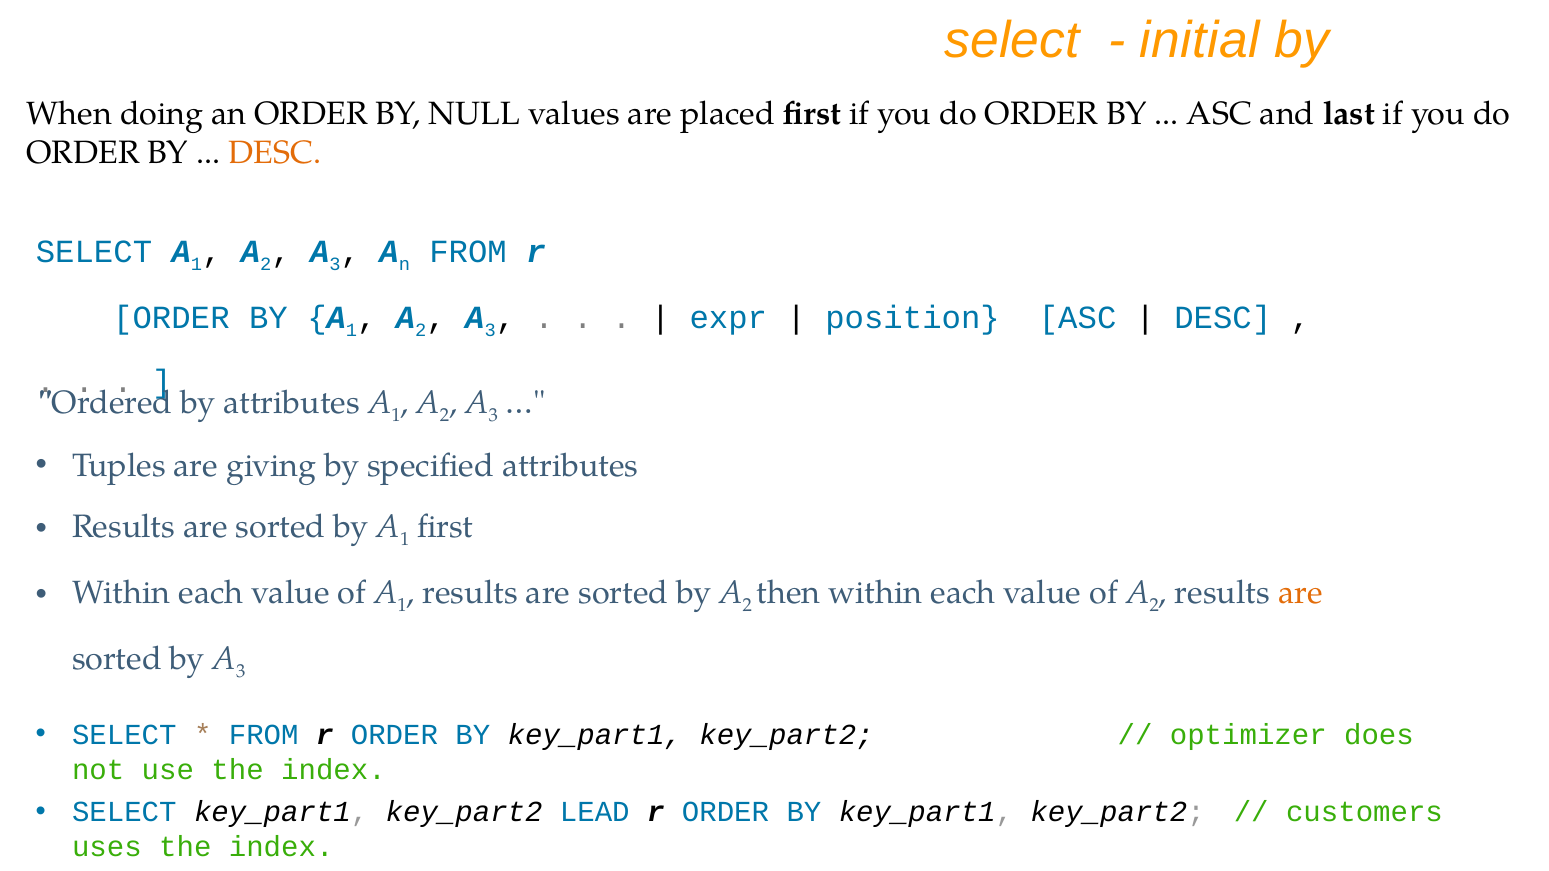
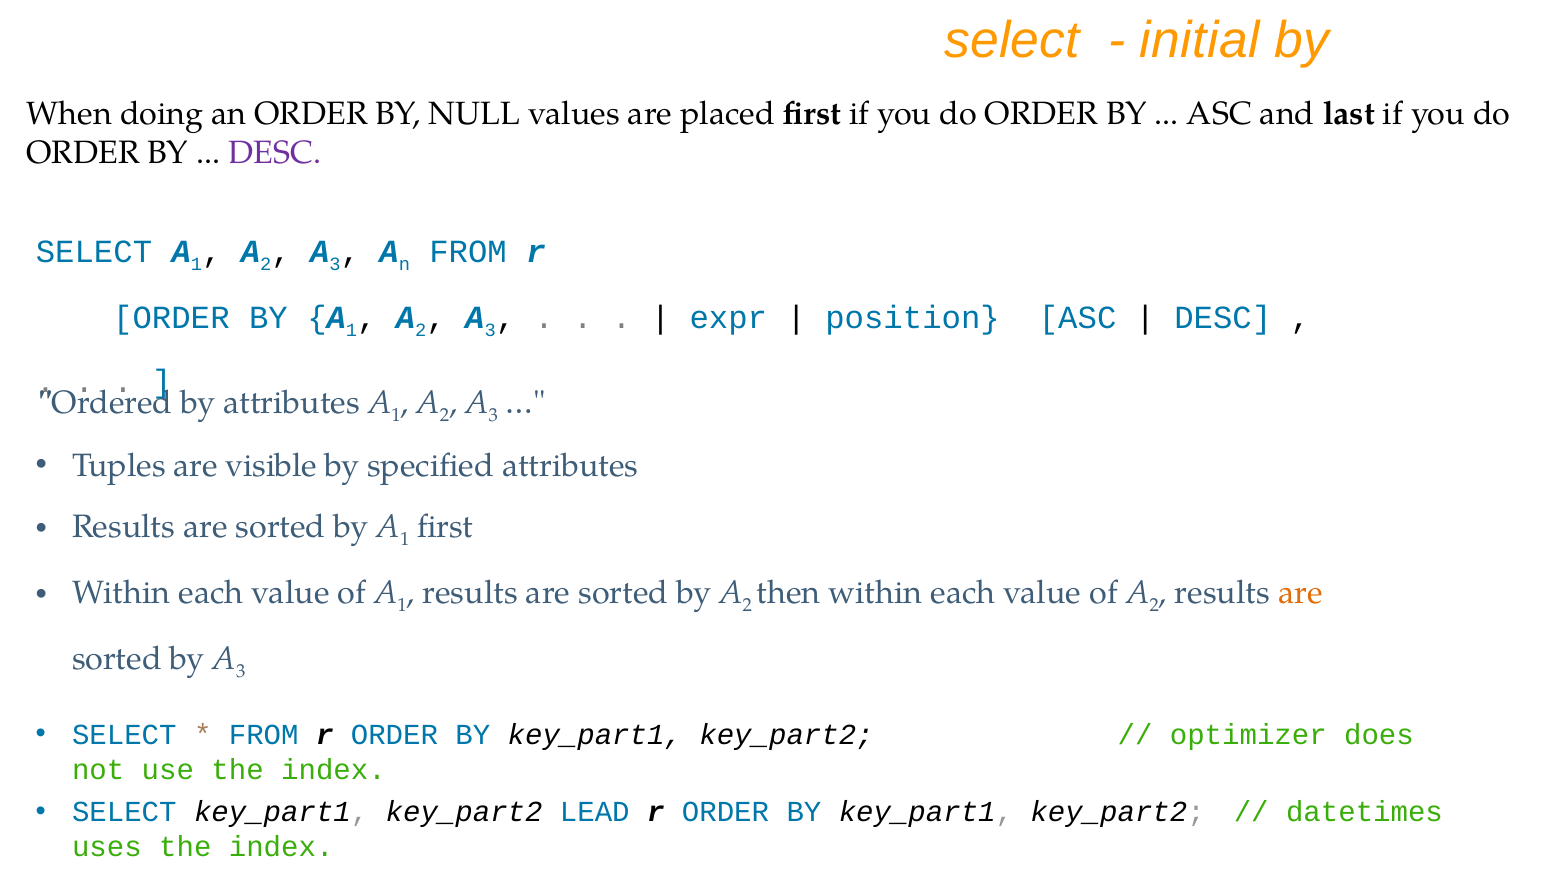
DESC colour: orange -> purple (275, 153)
giving: giving -> visible (271, 466)
customers: customers -> datetimes (1364, 813)
